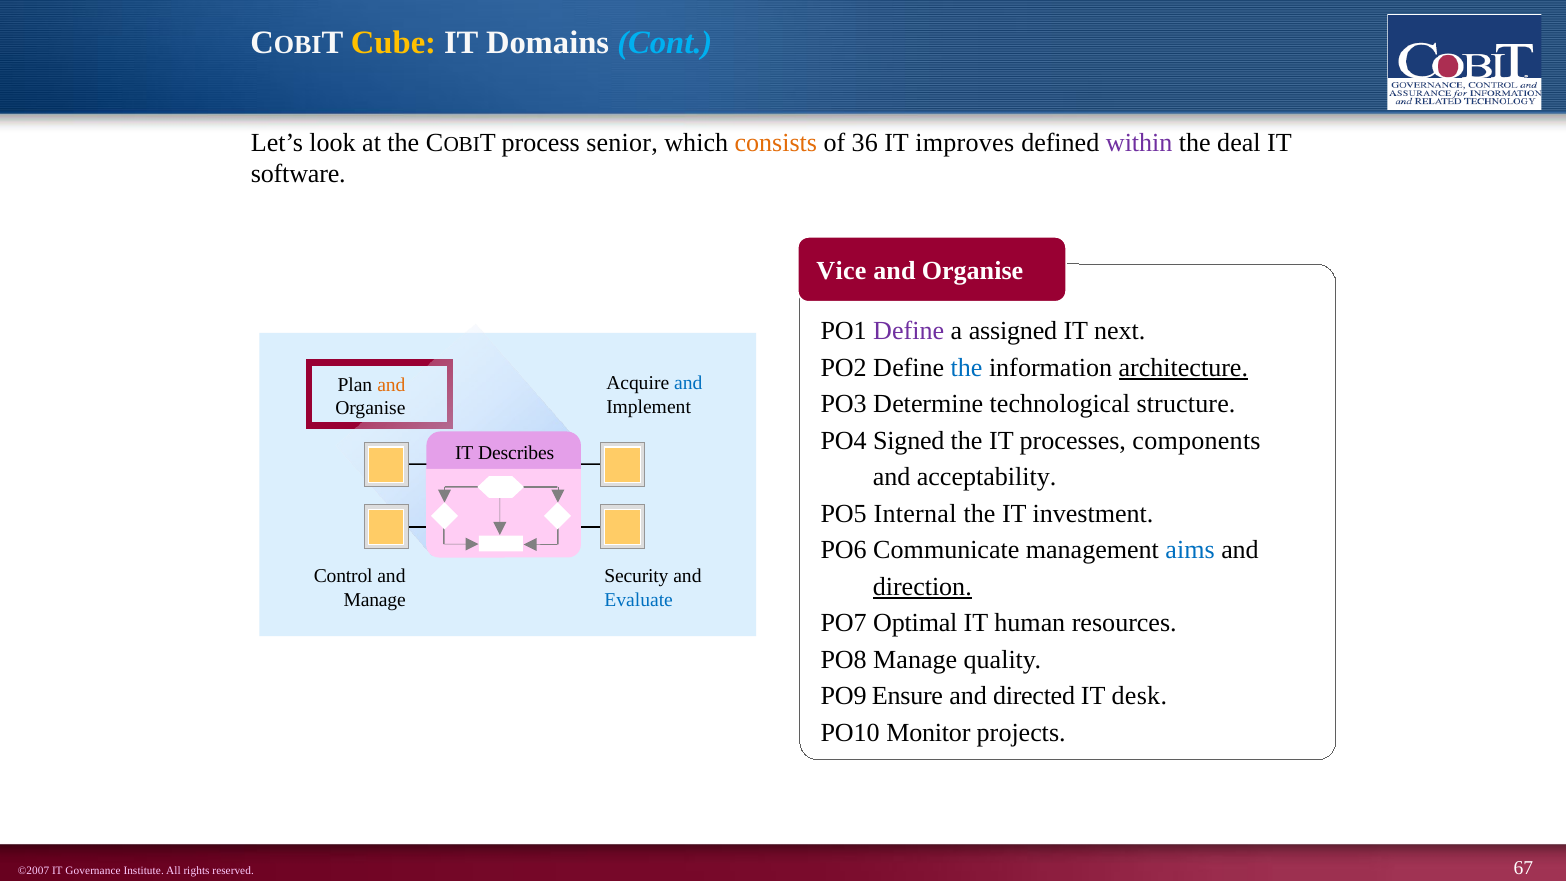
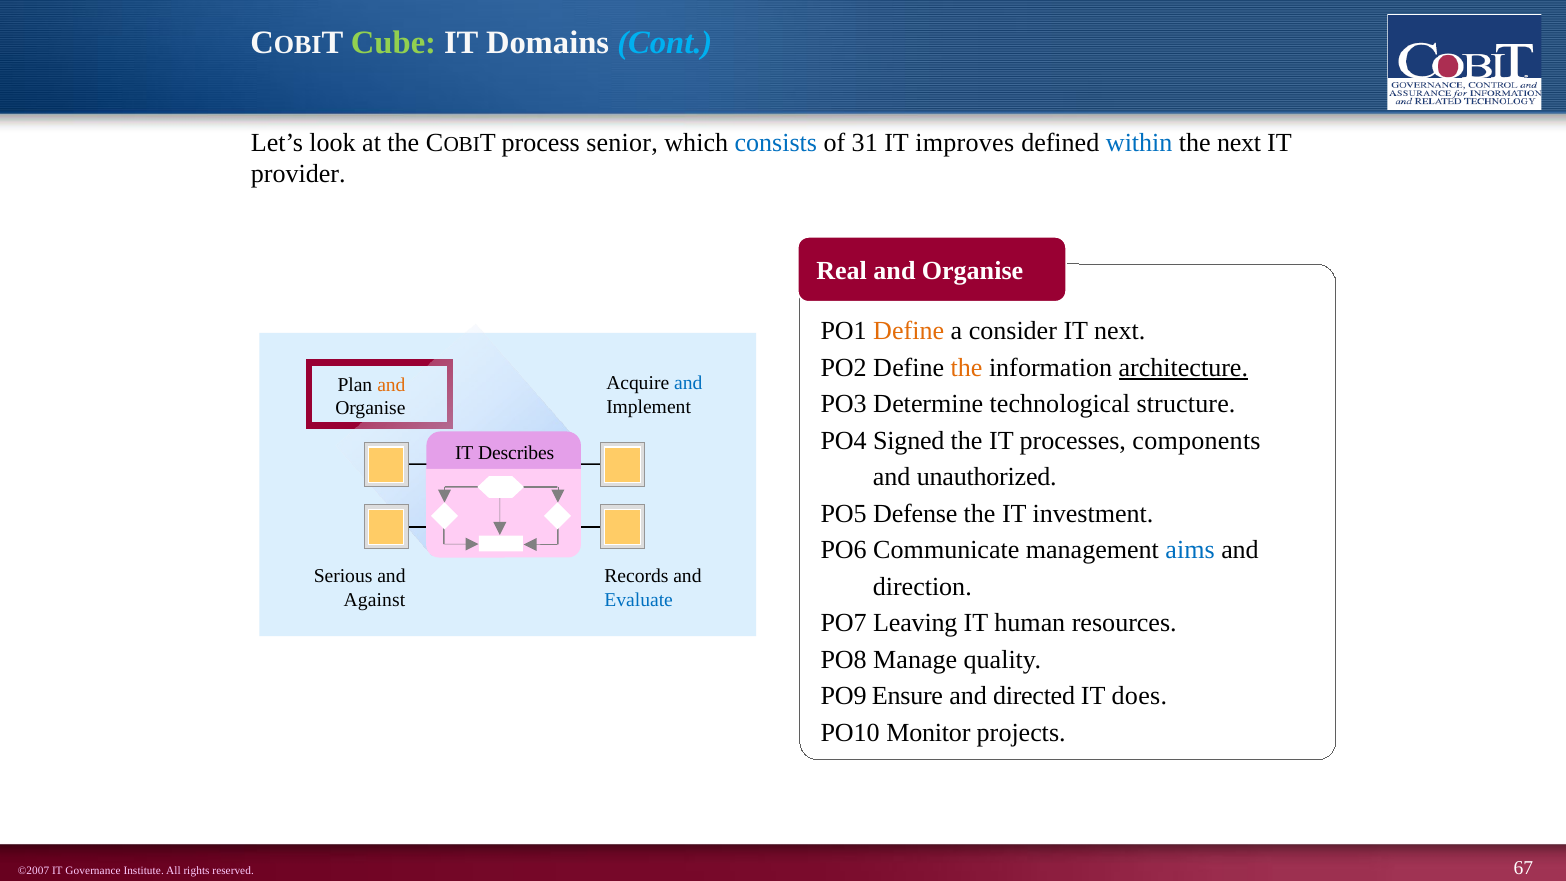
Cube colour: yellow -> light green (394, 43)
consists colour: orange -> blue (776, 142)
36: 36 -> 31 (865, 142)
within colour: purple -> blue (1139, 142)
the deal: deal -> next (1239, 142)
software: software -> provider (298, 174)
Vice: Vice -> Real (842, 271)
Define colour: purple -> orange (909, 331)
assigned: assigned -> consider (1013, 331)
the colour: blue -> orange (967, 368)
acceptability: acceptability -> unauthorized (987, 477)
Internal: Internal -> Defense (915, 514)
Control: Control -> Serious (343, 576)
Security: Security -> Records (636, 576)
direction underline: present -> none (922, 587)
Manage: Manage -> Against (375, 600)
Optimal: Optimal -> Leaving (915, 623)
desk: desk -> does (1139, 696)
